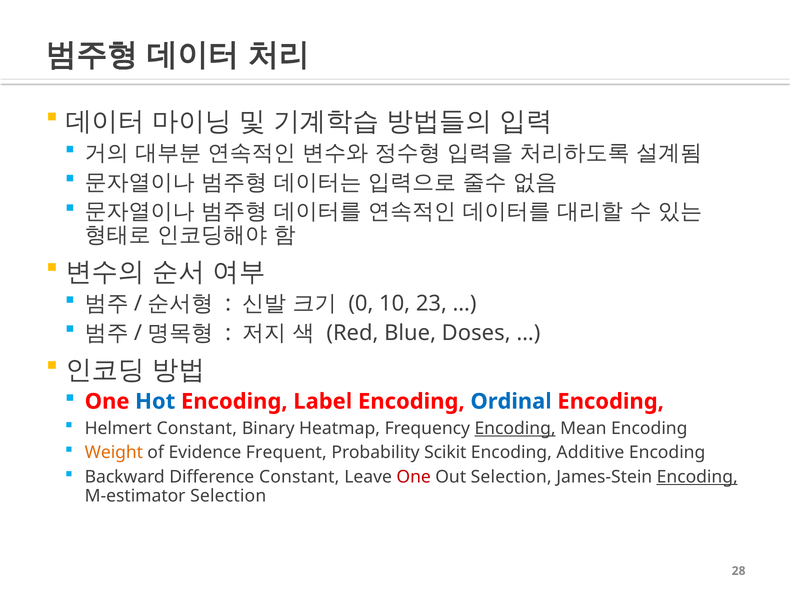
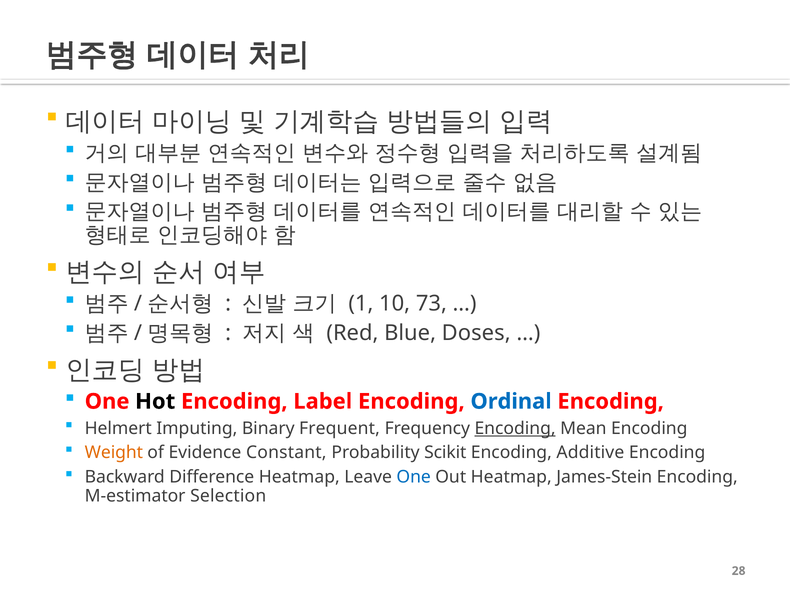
0: 0 -> 1 (361, 304)
23: 23 -> 73 (431, 304)
Hot colour: blue -> black (155, 402)
Helmert Constant: Constant -> Imputing (197, 429)
Heatmap: Heatmap -> Frequent (339, 429)
Frequent: Frequent -> Constant (286, 453)
Difference Constant: Constant -> Heatmap (299, 477)
One colour: red -> blue (414, 477)
Out Selection: Selection -> Heatmap (511, 477)
Encoding underline: present -> none (697, 477)
